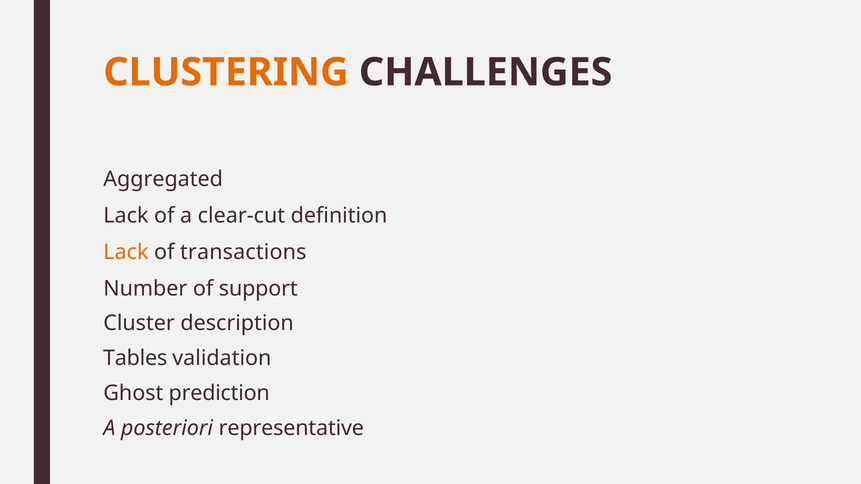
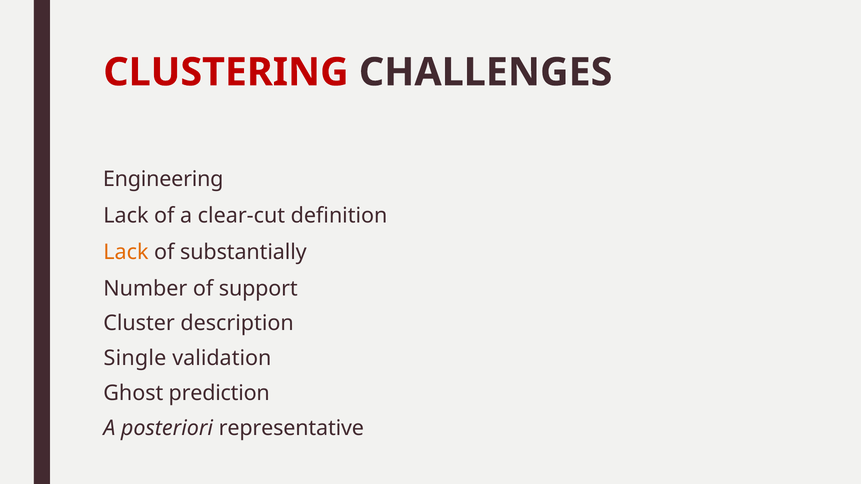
CLUSTERING colour: orange -> red (226, 72)
Aggregated: Aggregated -> Engineering (163, 179)
transactions: transactions -> substantially (243, 252)
Tables: Tables -> Single (135, 358)
